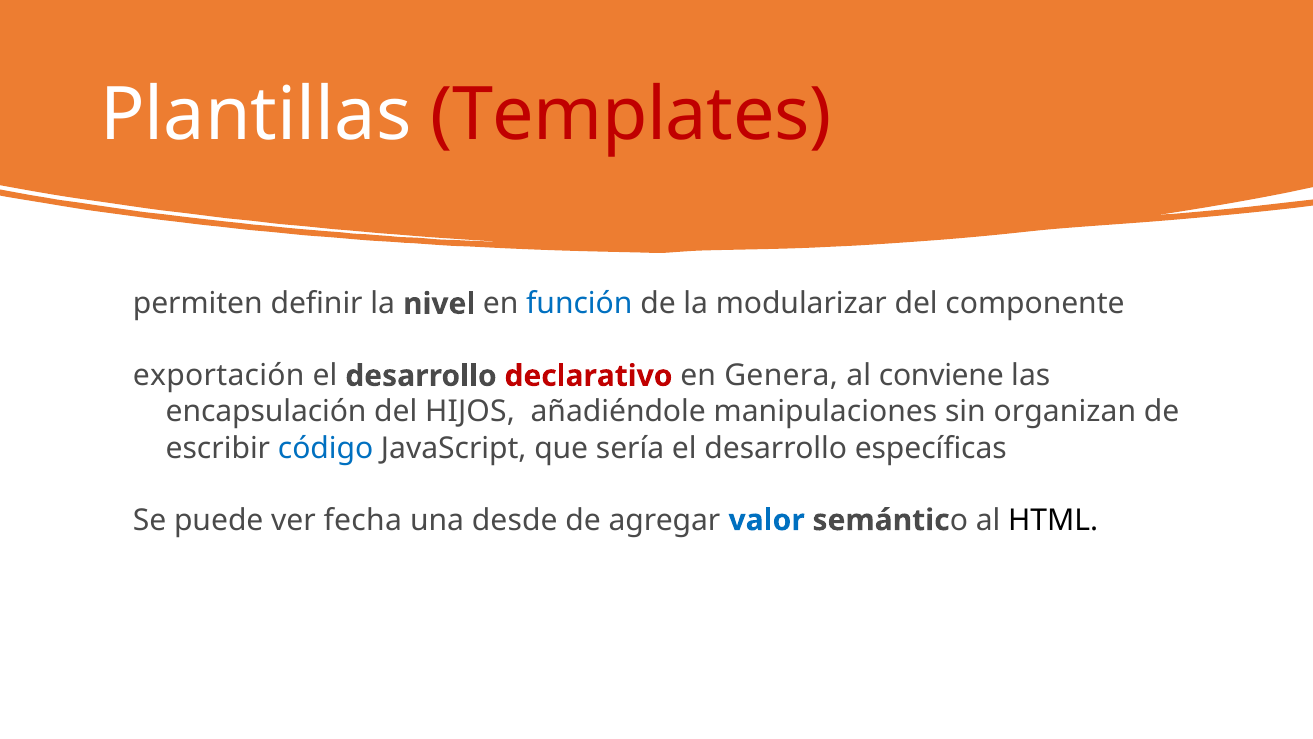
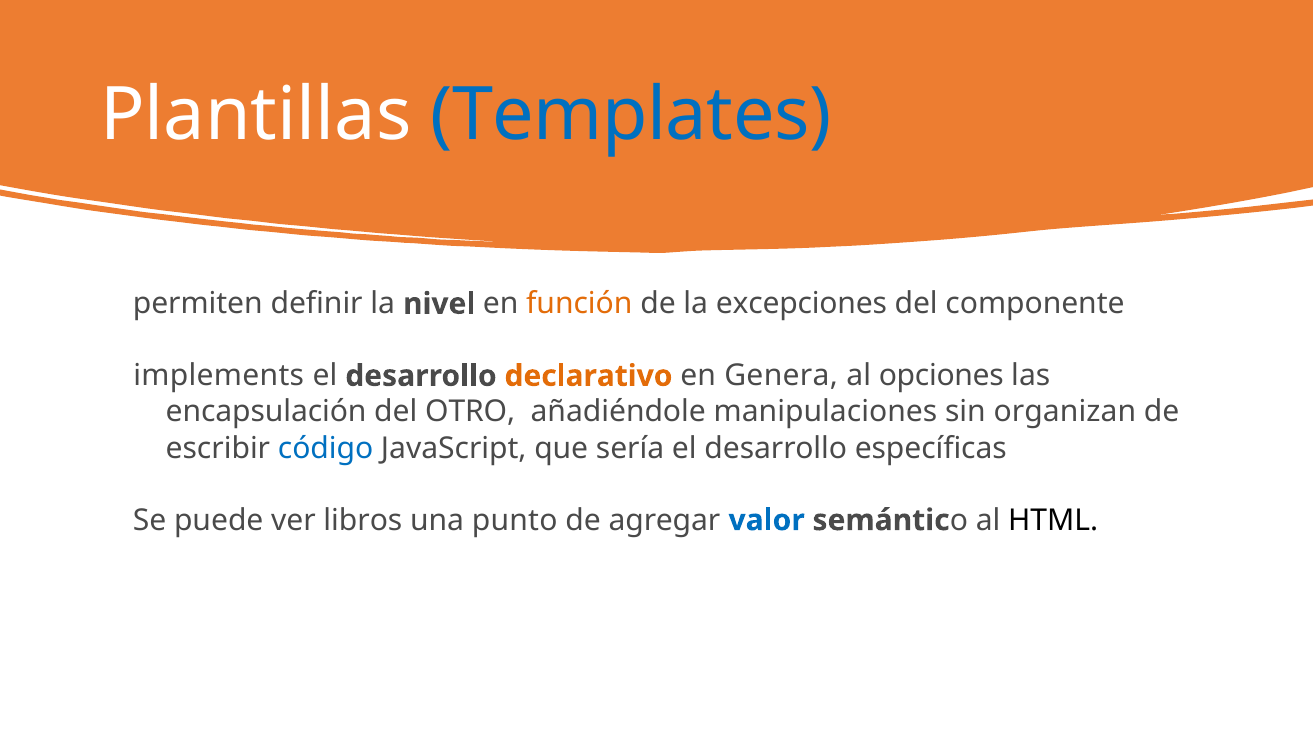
Templates colour: red -> blue (631, 115)
función colour: blue -> orange (579, 304)
modularizar: modularizar -> excepciones (801, 304)
exportación: exportación -> implements (219, 376)
declarativo colour: red -> orange (588, 376)
conviene: conviene -> opciones (941, 376)
HIJOS: HIJOS -> OTRO (470, 412)
fecha: fecha -> libros (363, 520)
desde: desde -> punto (515, 520)
